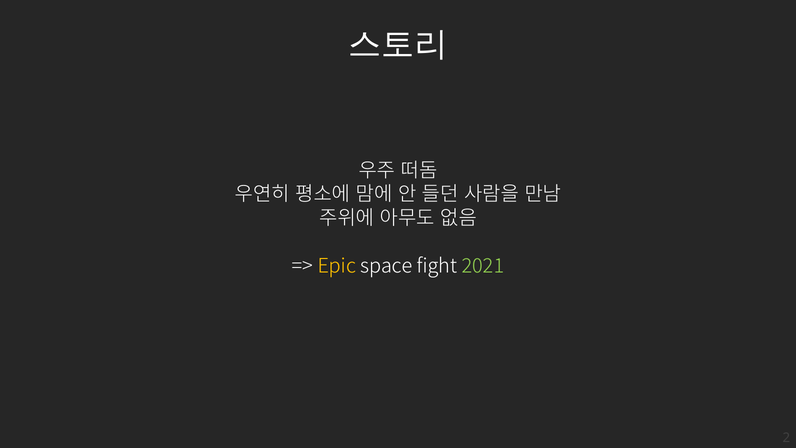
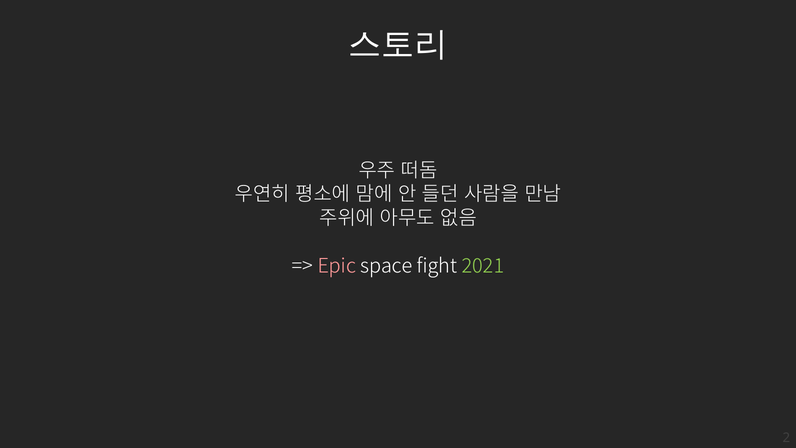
Epic colour: yellow -> pink (337, 266)
